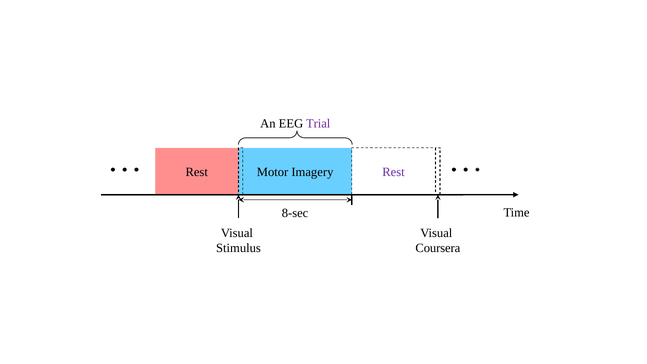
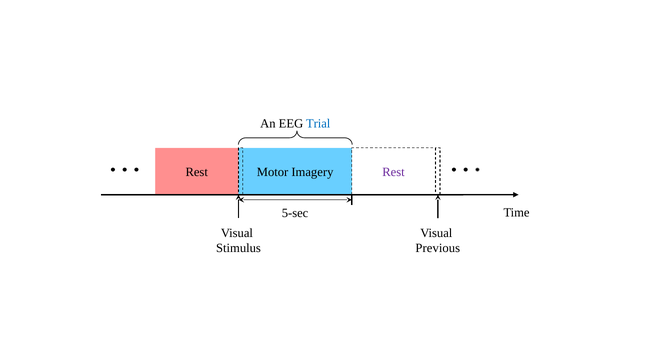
Trial colour: purple -> blue (318, 124)
8-sec: 8-sec -> 5-sec (295, 213)
Coursera: Coursera -> Previous (438, 248)
